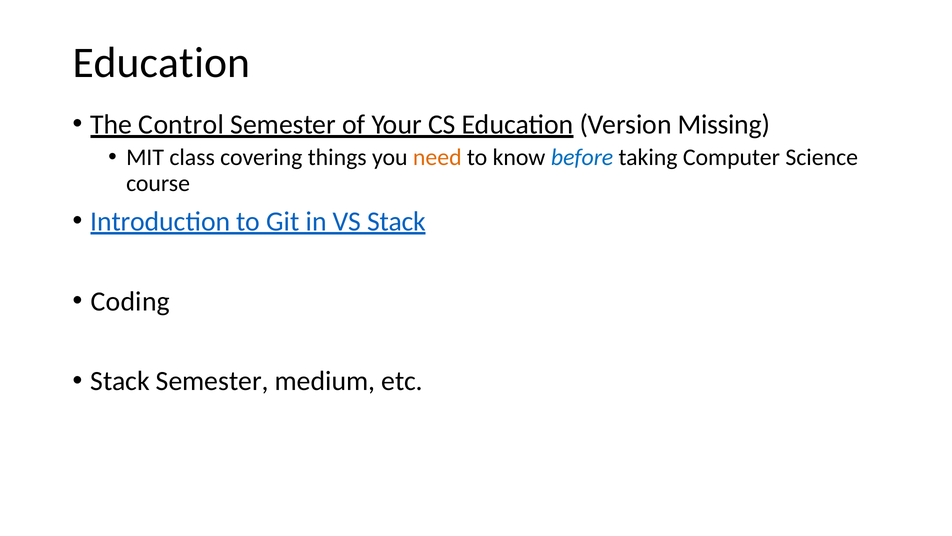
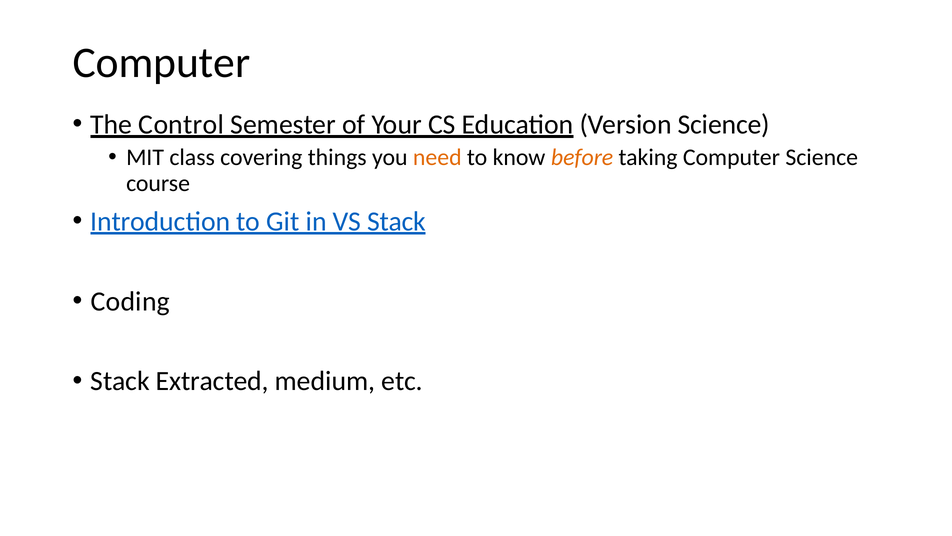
Education: Education -> Computer (161, 63)
Version Missing: Missing -> Science (724, 124)
before colour: blue -> orange (582, 157)
Stack Semester: Semester -> Extracted (212, 381)
